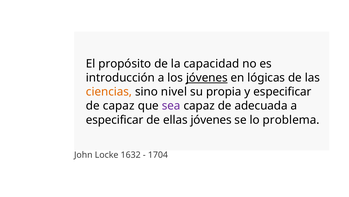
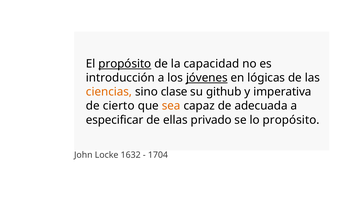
propósito underline: none -> present (125, 64)
nivel: nivel -> clase (174, 92)
propia: propia -> github (224, 92)
y especificar: especificar -> imperativa (282, 92)
de capaz: capaz -> cierto (119, 106)
sea colour: purple -> orange (171, 106)
ellas jóvenes: jóvenes -> privado (211, 119)
lo problema: problema -> propósito (291, 119)
